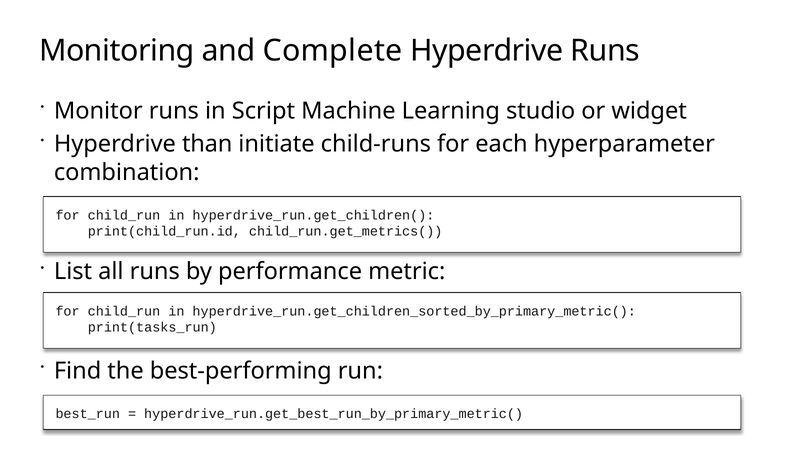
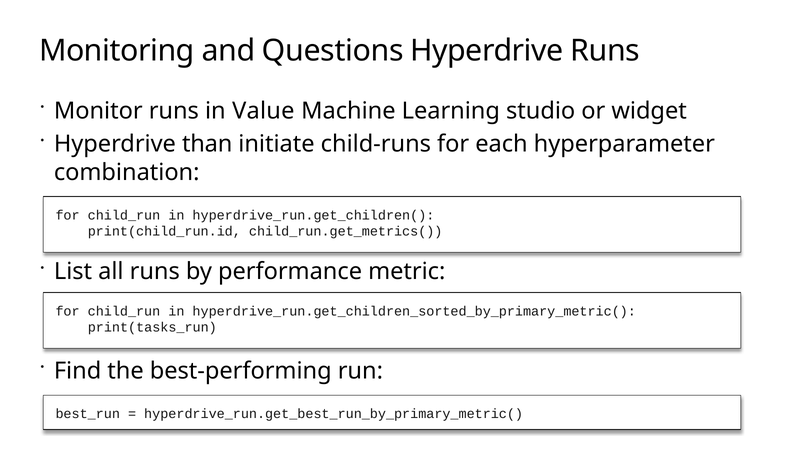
Complete: Complete -> Questions (333, 51)
Script: Script -> Value (263, 111)
